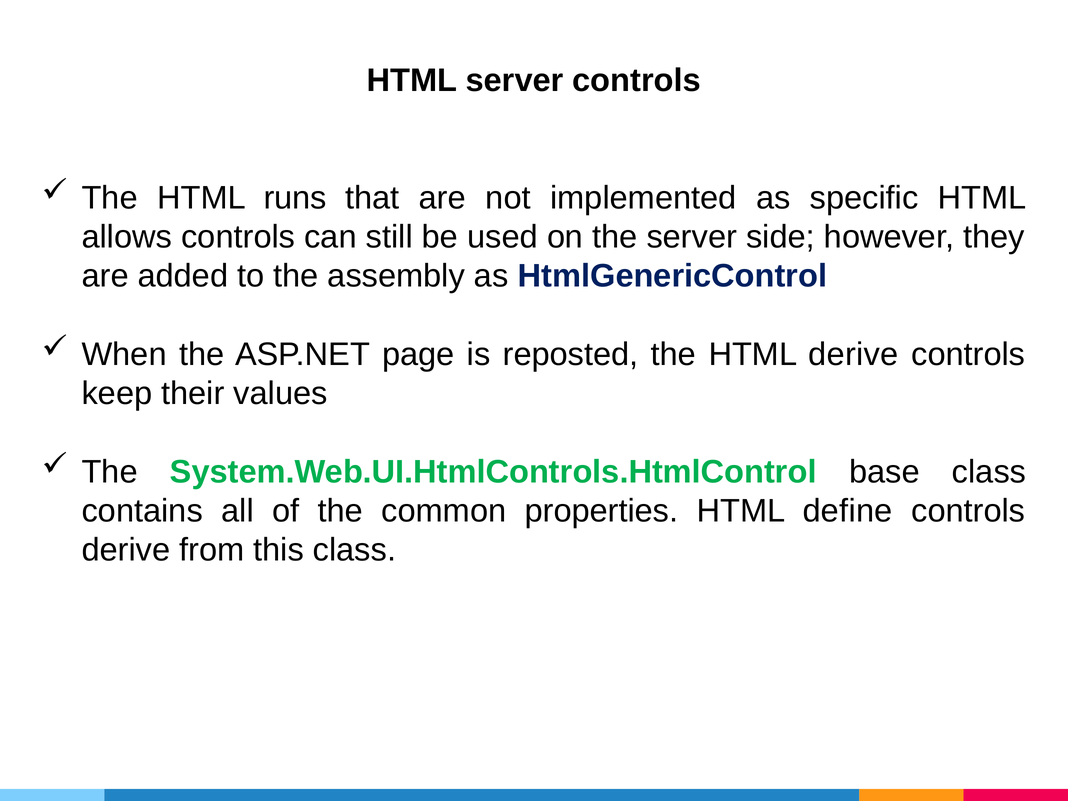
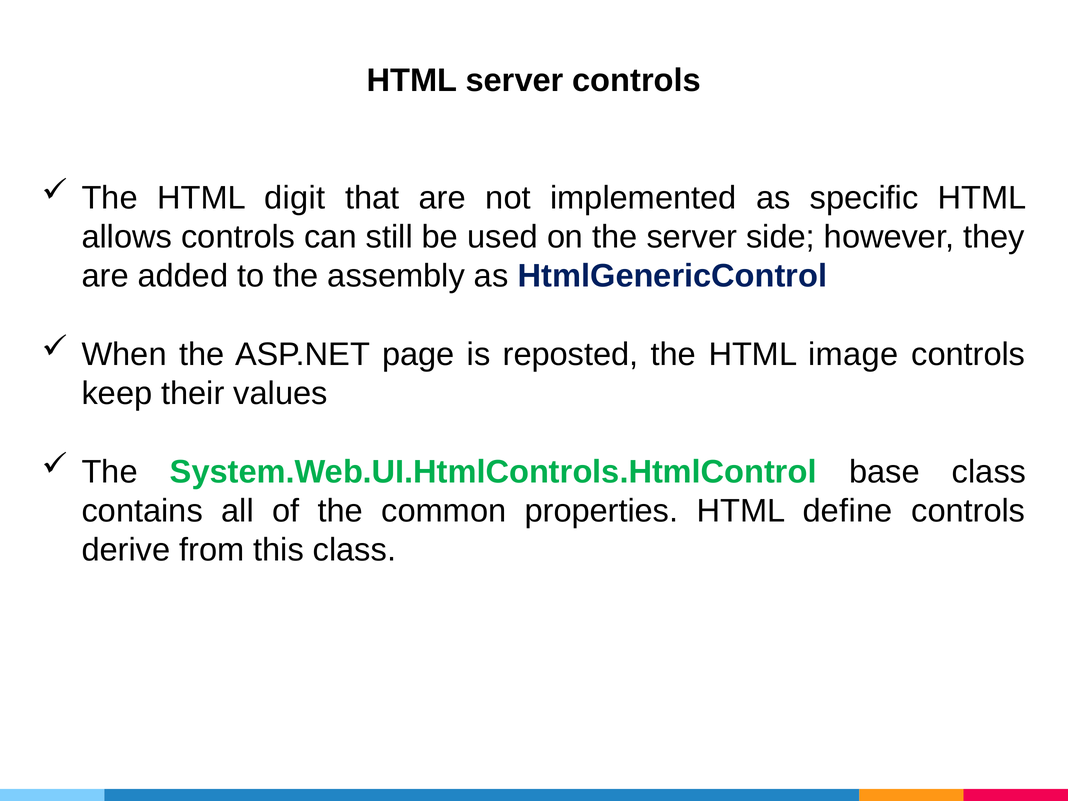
runs: runs -> digit (295, 198)
HTML derive: derive -> image (853, 354)
